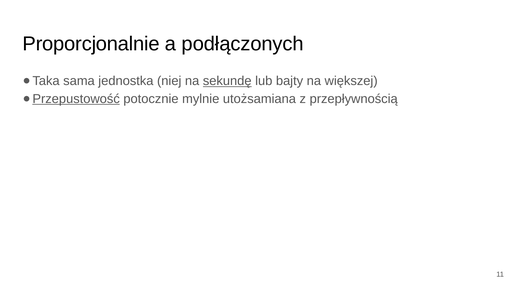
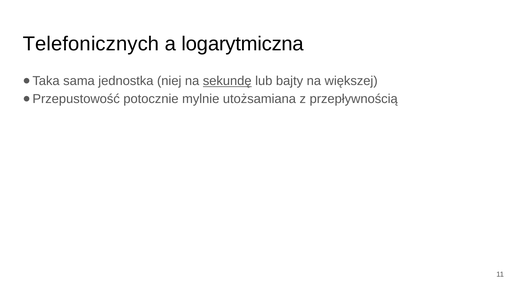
Proporcjonalnie: Proporcjonalnie -> Telefonicznych (91, 44)
podłączonych: podłączonych -> logarytmiczna (243, 44)
Przepustowość underline: present -> none (76, 99)
